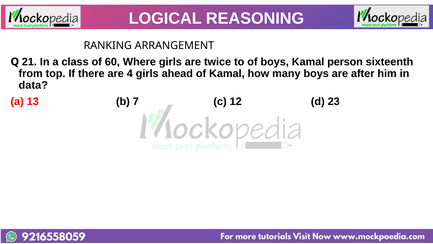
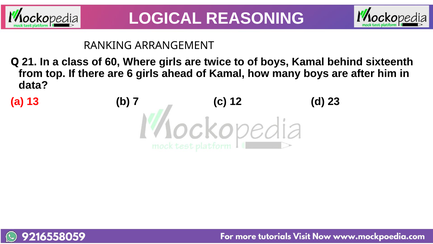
person: person -> behind (345, 62)
4: 4 -> 6 (130, 73)
